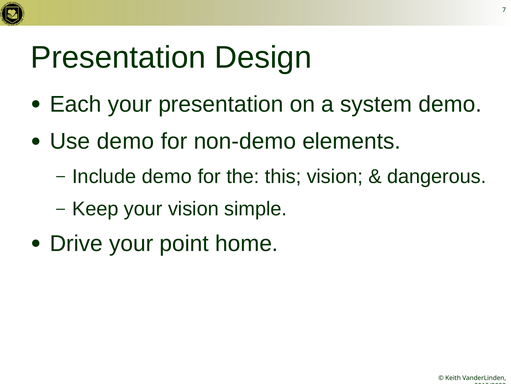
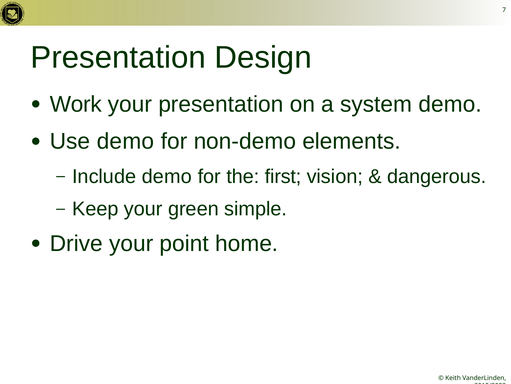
Each: Each -> Work (76, 104)
this: this -> first (283, 176)
your vision: vision -> green (193, 209)
